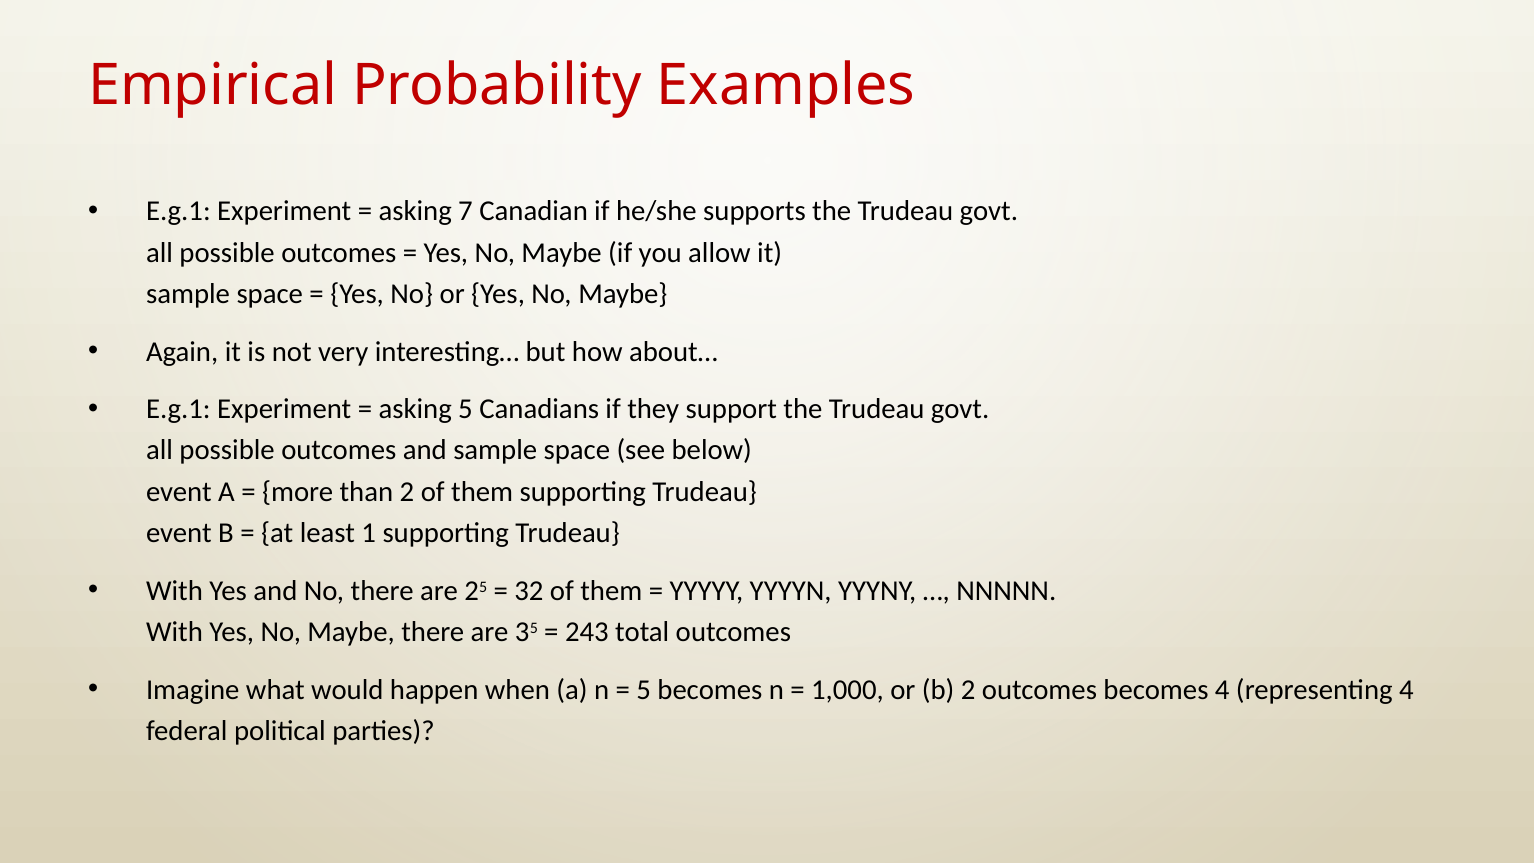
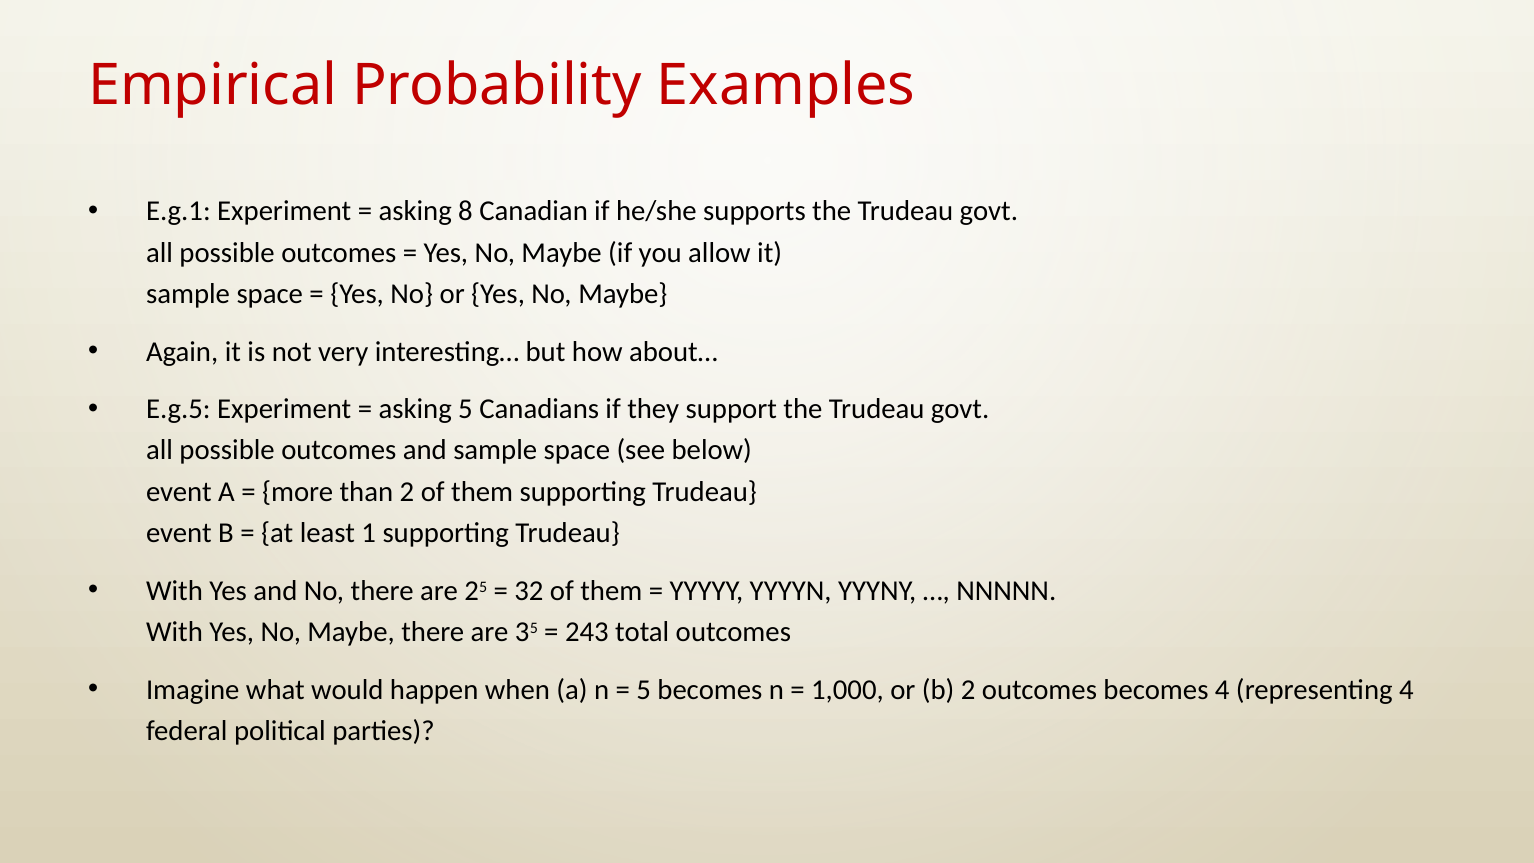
7: 7 -> 8 (466, 211)
E.g.1: E.g.1 -> E.g.5 (178, 409)
